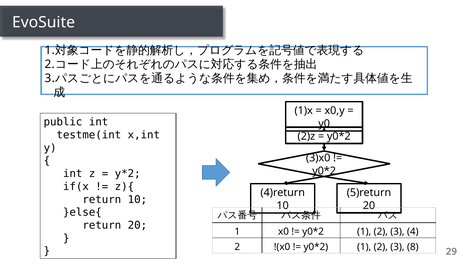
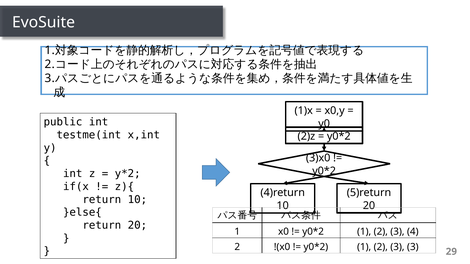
3 8: 8 -> 3 (413, 247)
